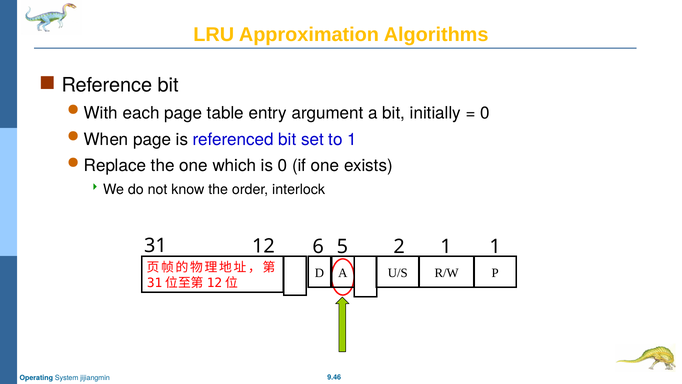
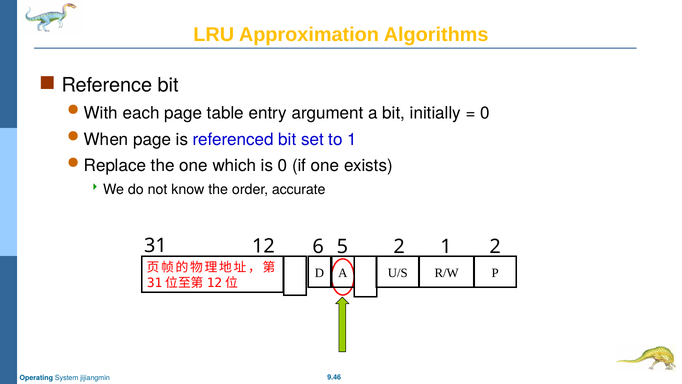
interlock: interlock -> accurate (299, 189)
1 1: 1 -> 2 (495, 247)
